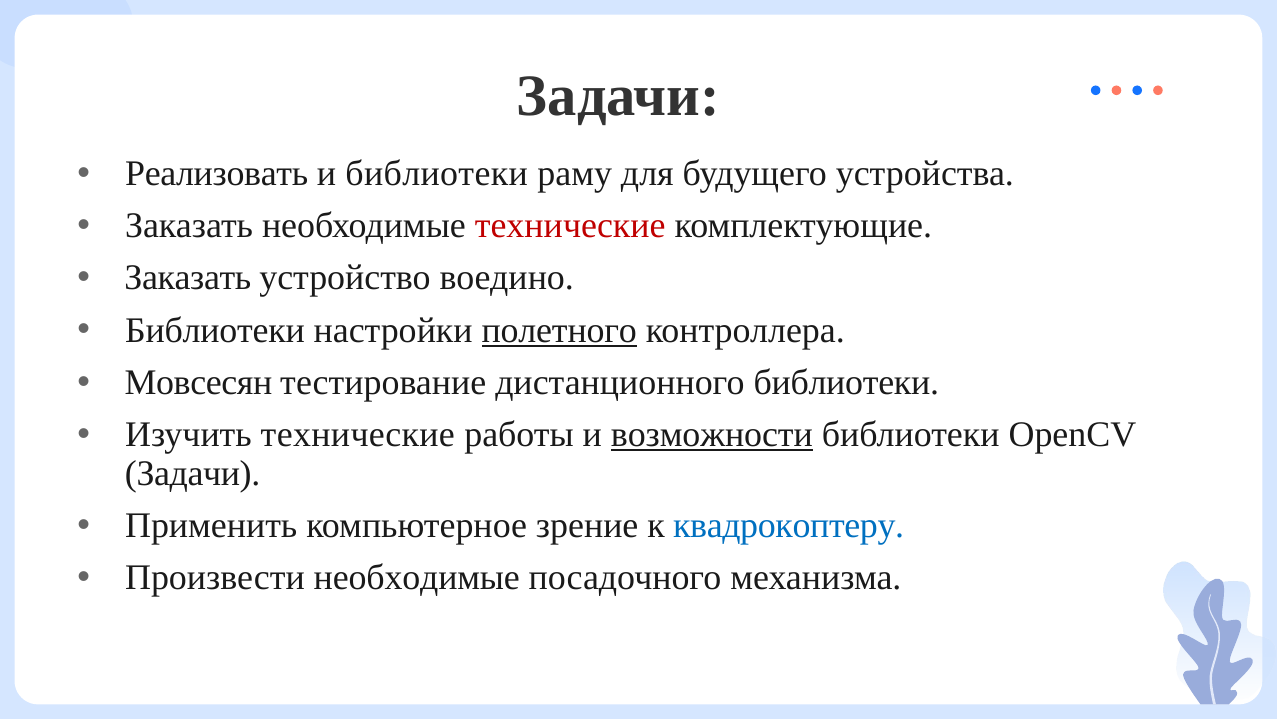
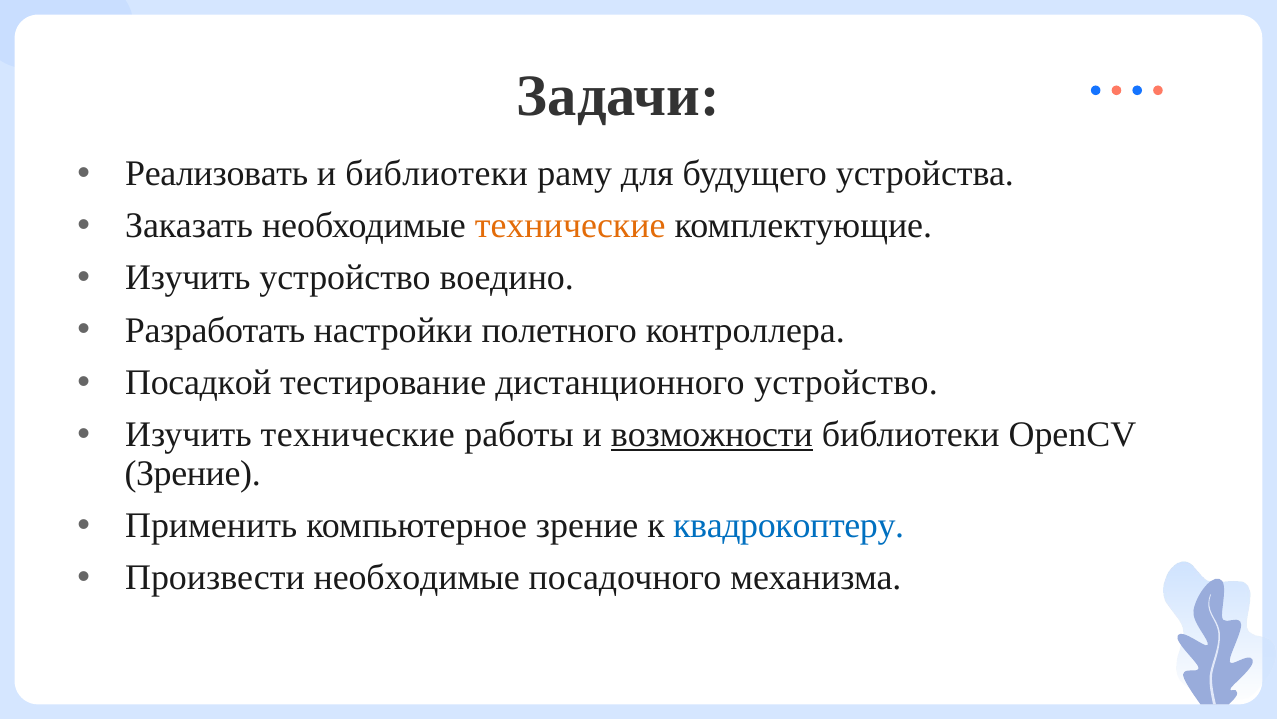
технические colour: red -> orange (570, 226)
Заказать: Заказать -> Изучить (188, 278)
Библиотеки: Библиотеки -> Разработать (215, 330)
полетного underline: present -> none (559, 330)
Мовсесян: Мовсесян -> Посадкой (198, 382)
дистанционного библиотеки: библиотеки -> устройство (846, 382)
Задачи: Задачи -> Зрение (193, 473)
